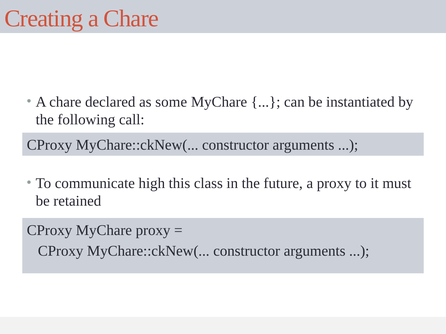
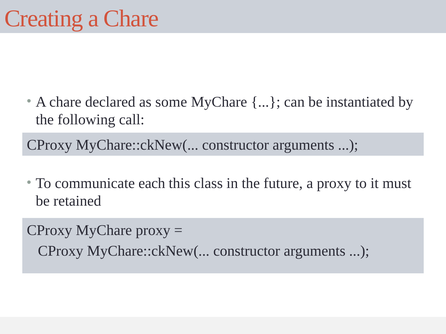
high: high -> each (152, 184)
